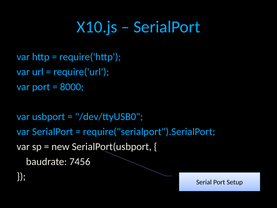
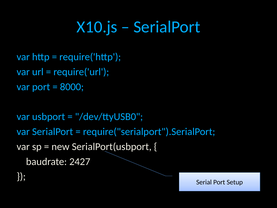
7456: 7456 -> 2427 (80, 161)
